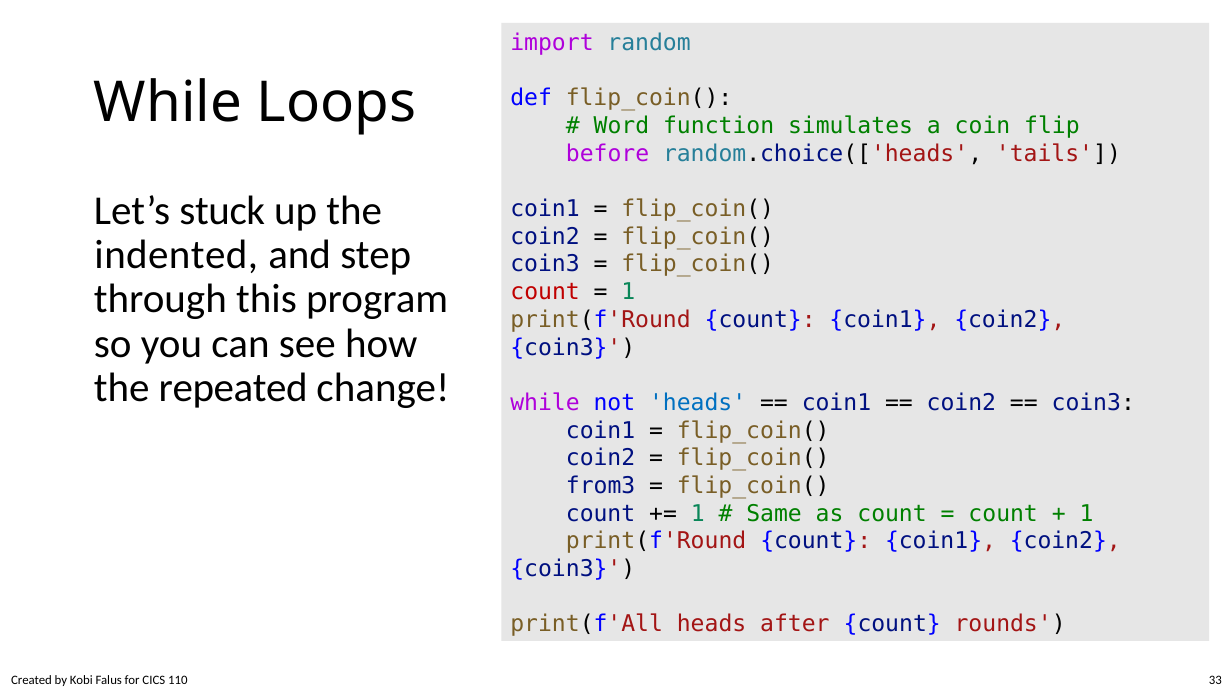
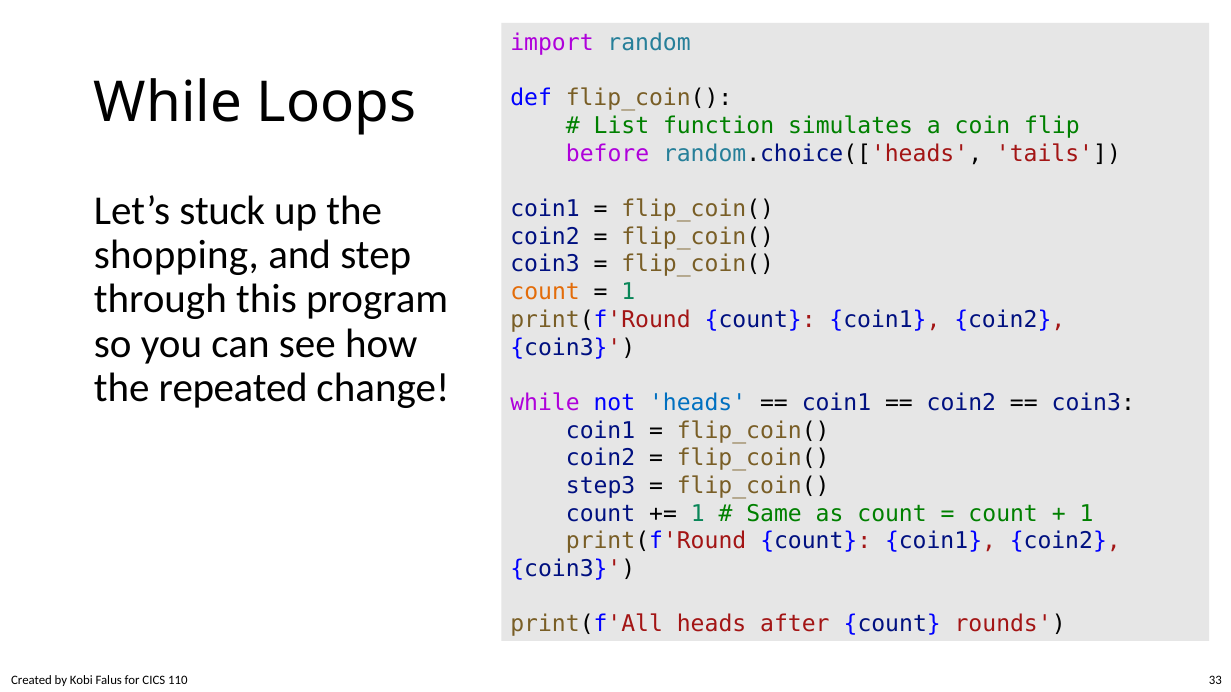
Word: Word -> List (621, 126)
indented: indented -> shopping (176, 255)
count colour: red -> orange (545, 292)
from3: from3 -> step3 (601, 486)
